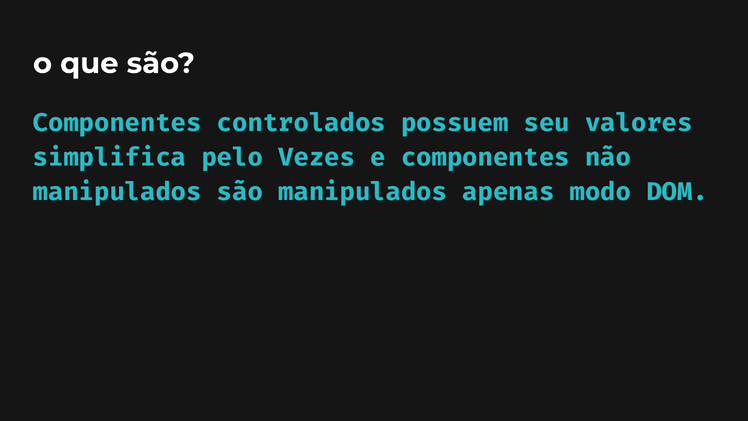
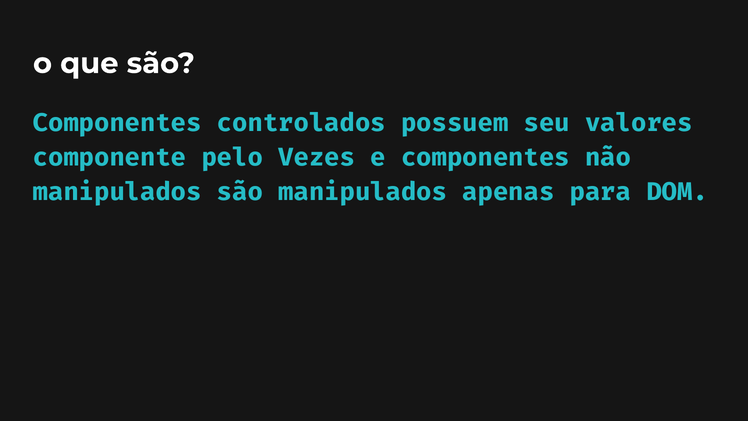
simplifica: simplifica -> componente (110, 157)
modo: modo -> para (600, 192)
